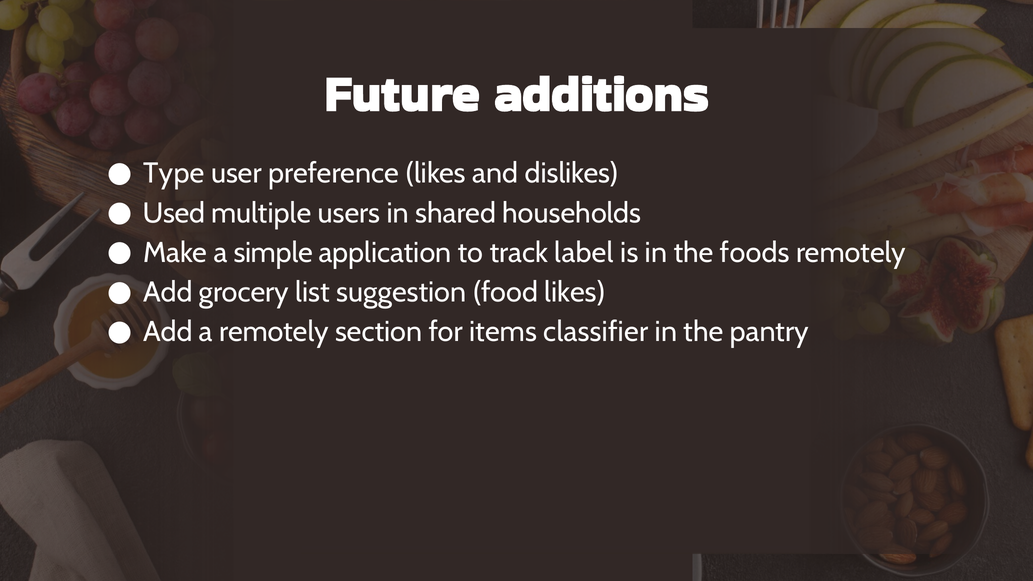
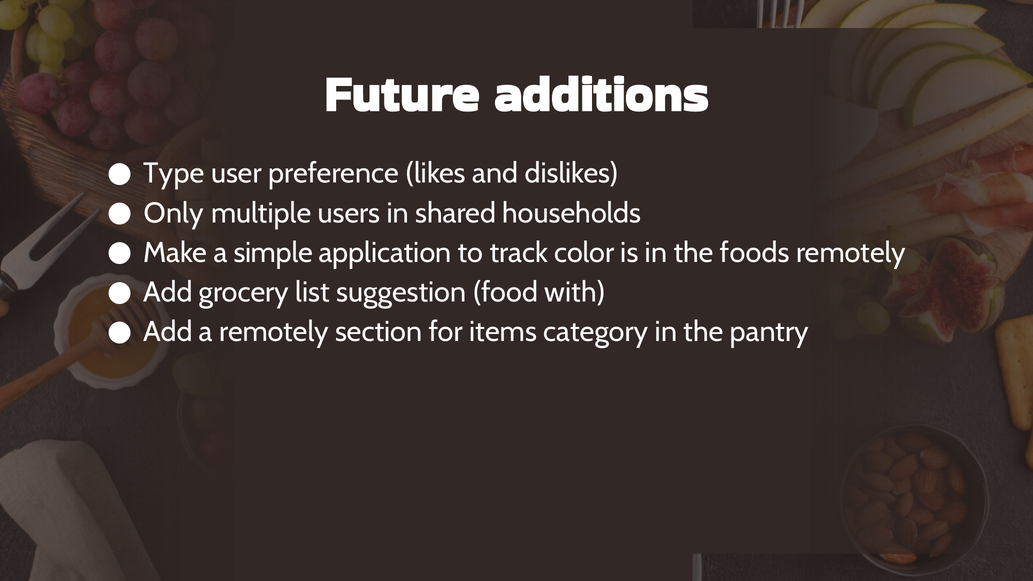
Used: Used -> Only (174, 213)
label: label -> color (584, 253)
food likes: likes -> with (575, 292)
classifier: classifier -> category (596, 332)
